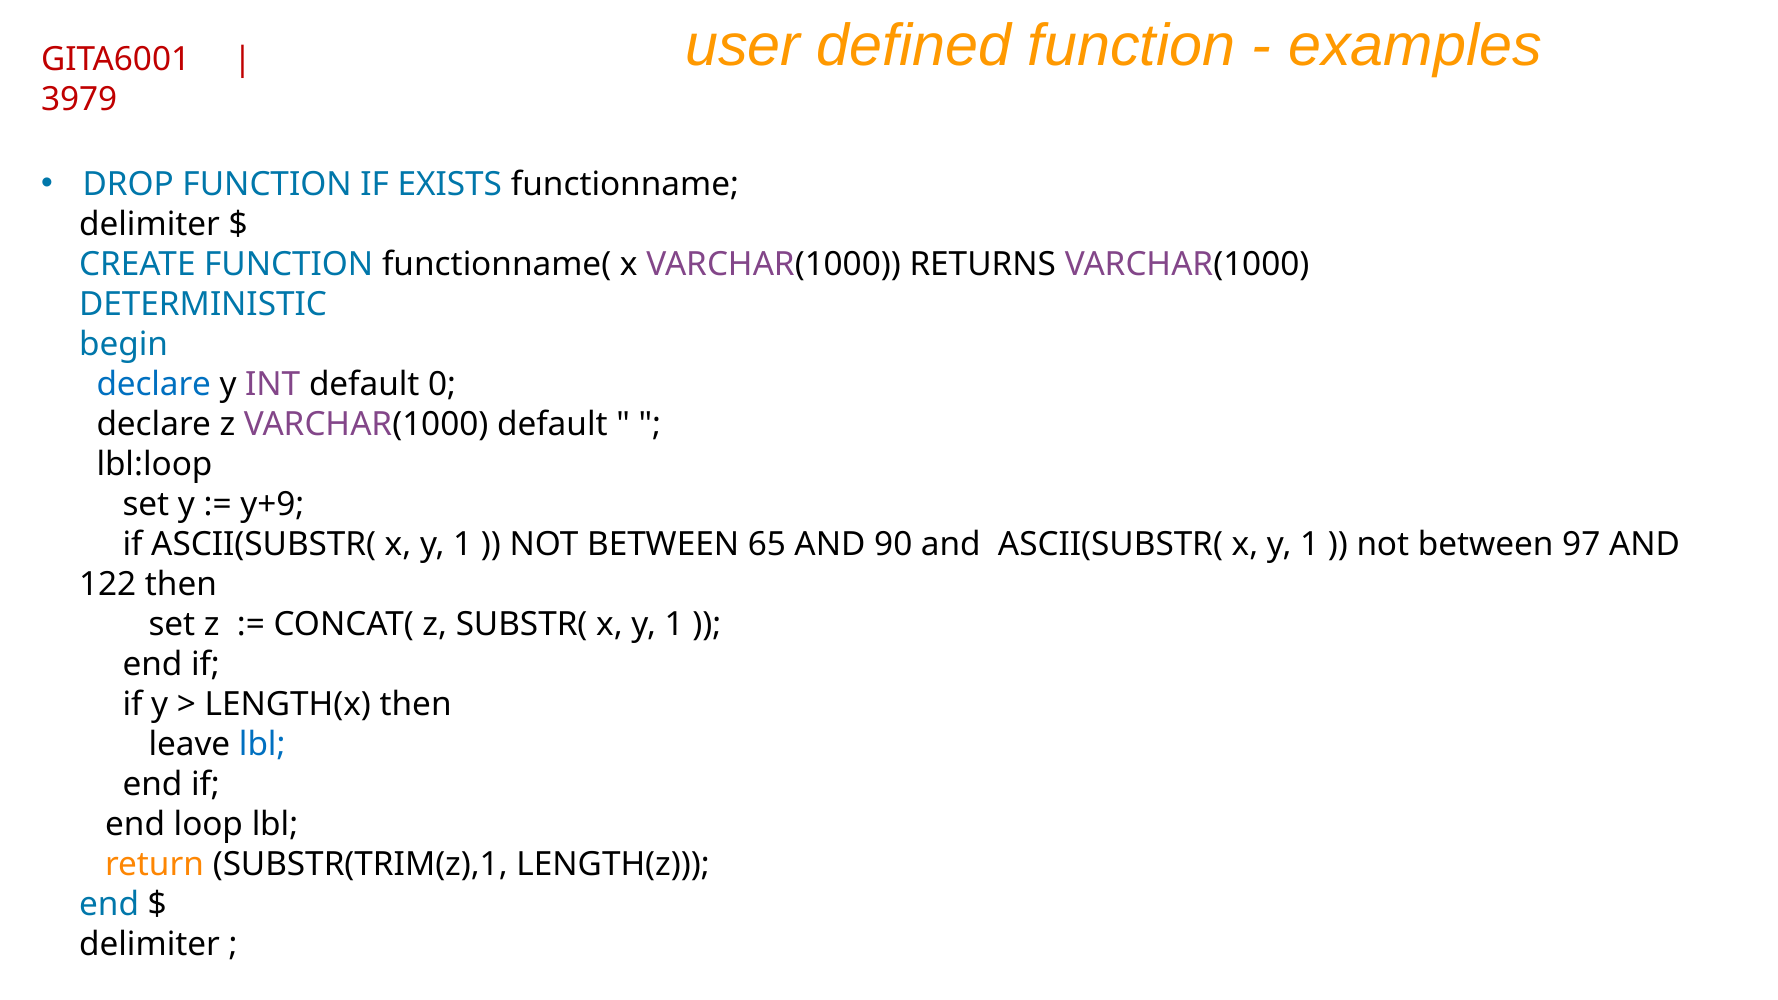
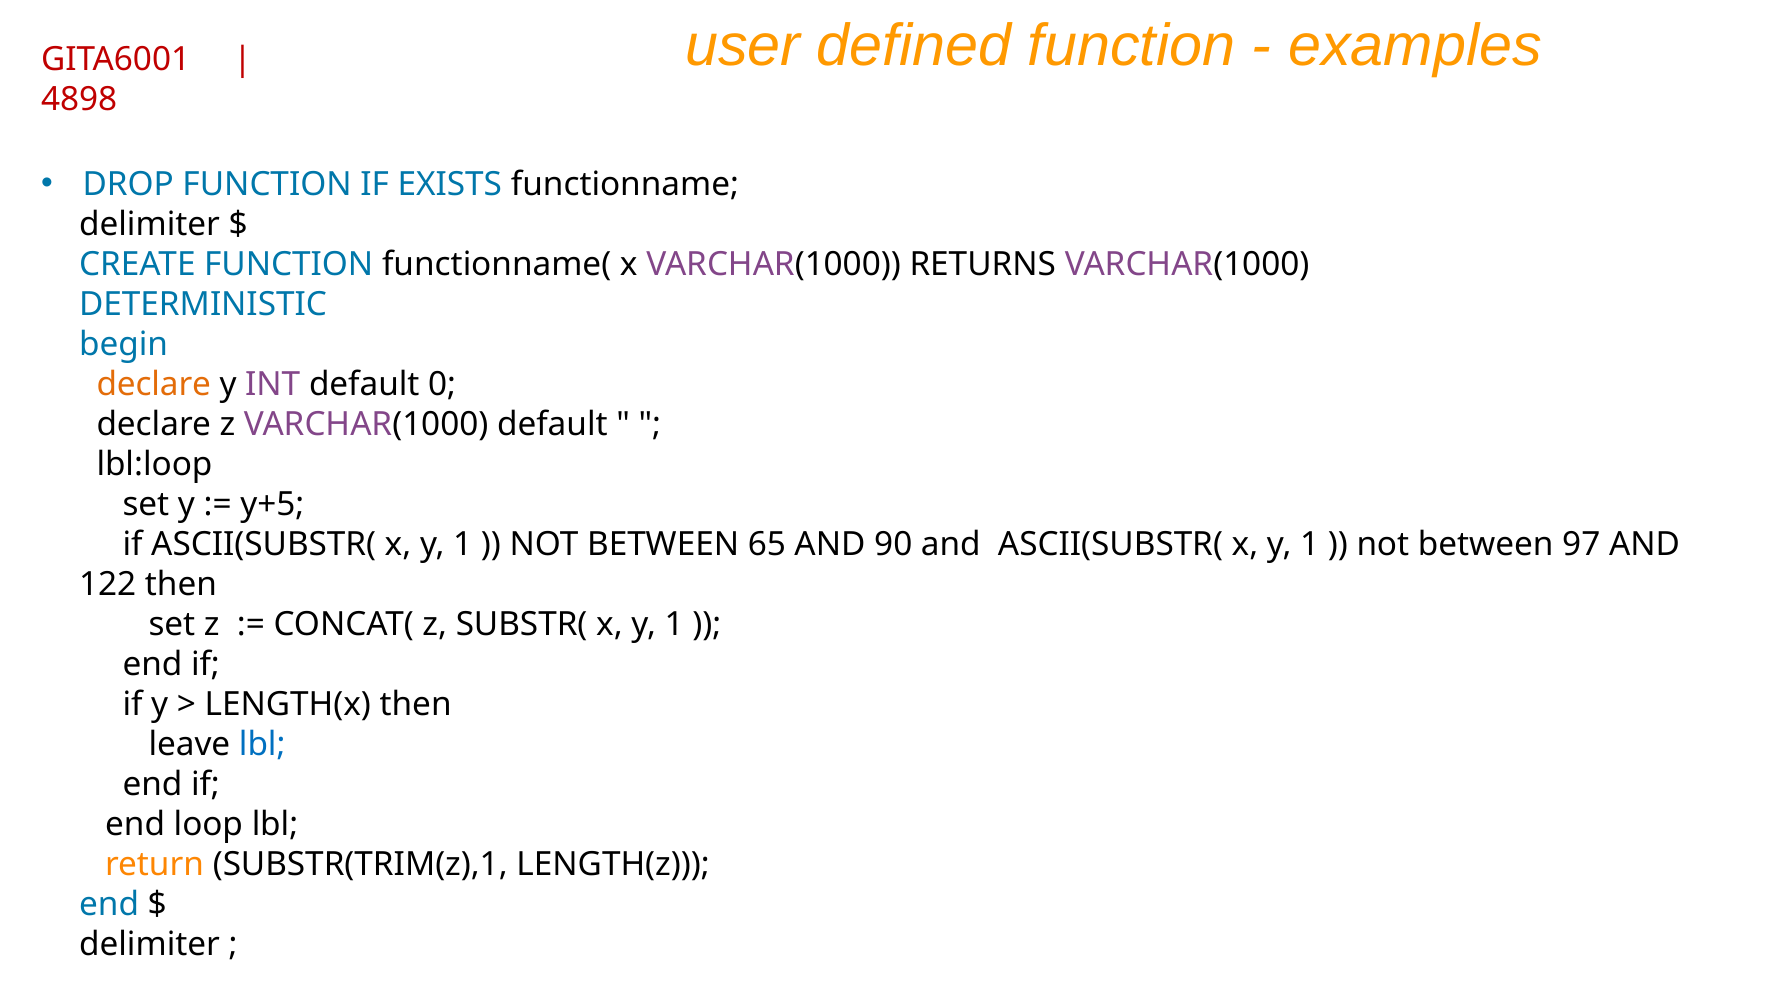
3979: 3979 -> 4898 (79, 99)
declare colour: blue -> orange (154, 385)
y+9: y+9 -> y+5 (272, 505)
